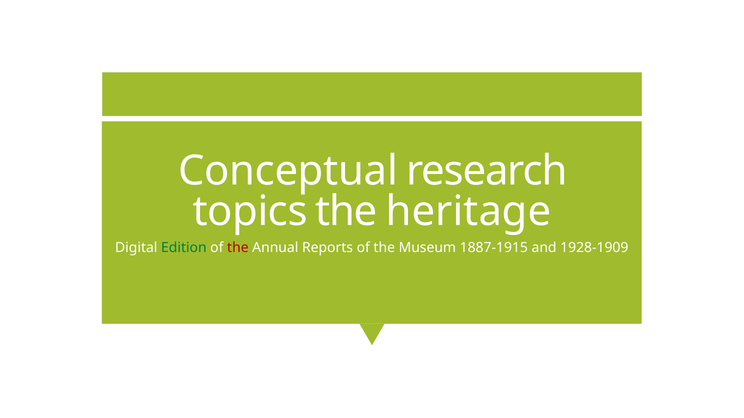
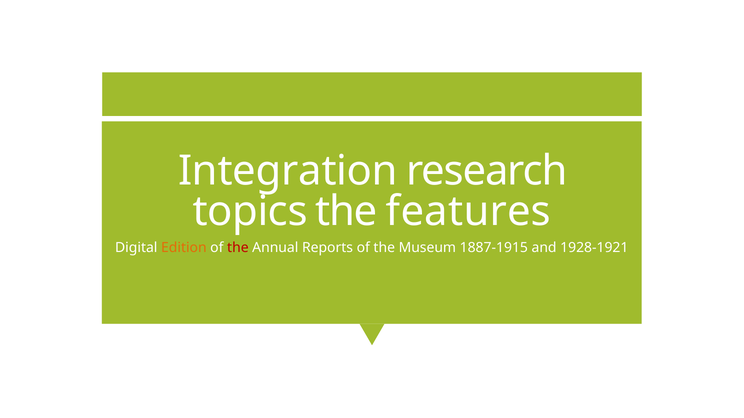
Conceptual: Conceptual -> Integration (288, 171)
heritage: heritage -> features (469, 211)
Edition colour: green -> orange (184, 248)
1928-1909: 1928-1909 -> 1928-1921 (594, 248)
